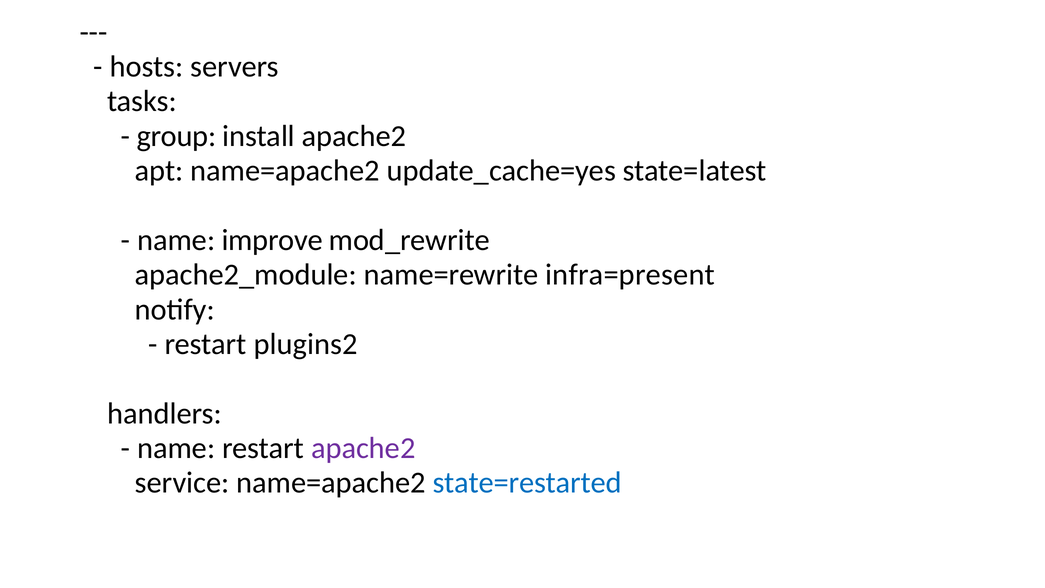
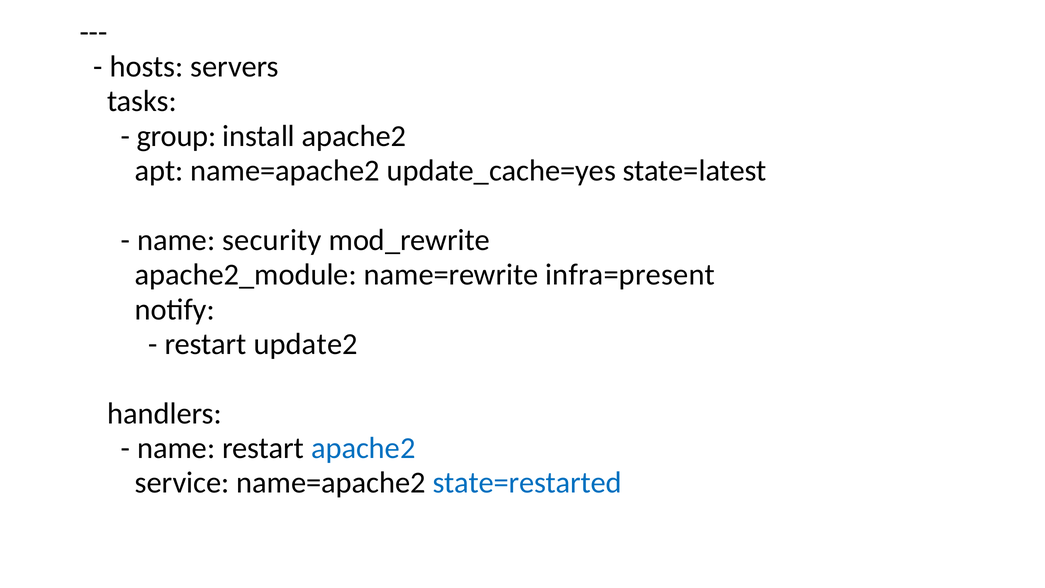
improve: improve -> security (272, 240)
plugins2: plugins2 -> update2 (306, 344)
apache2 colour: purple -> blue (363, 448)
